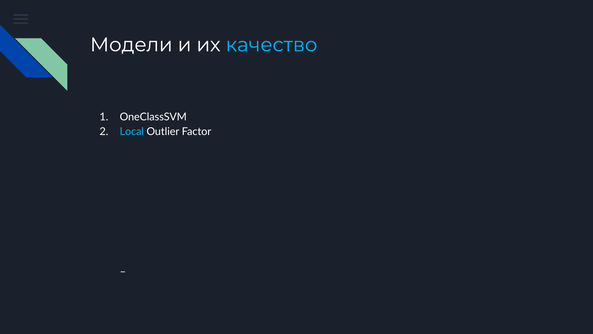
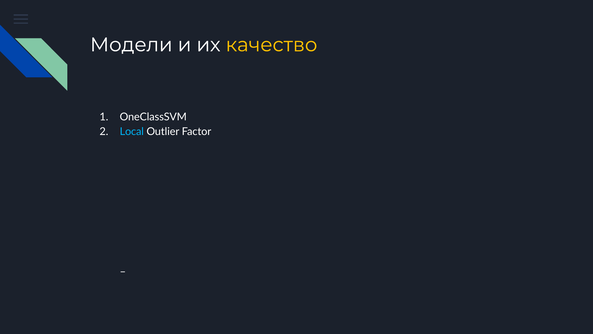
качество colour: light blue -> yellow (272, 45)
